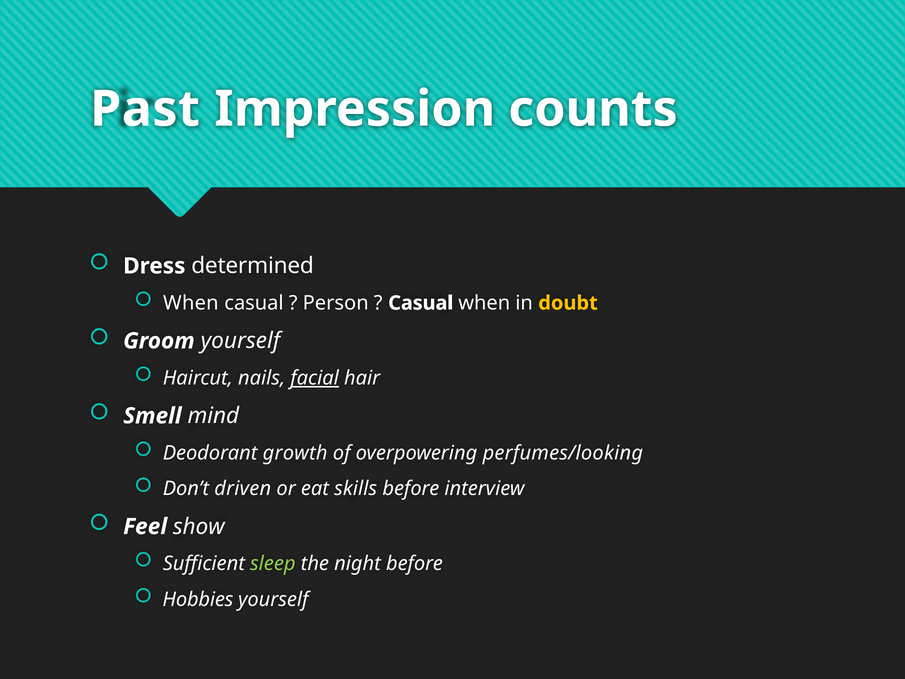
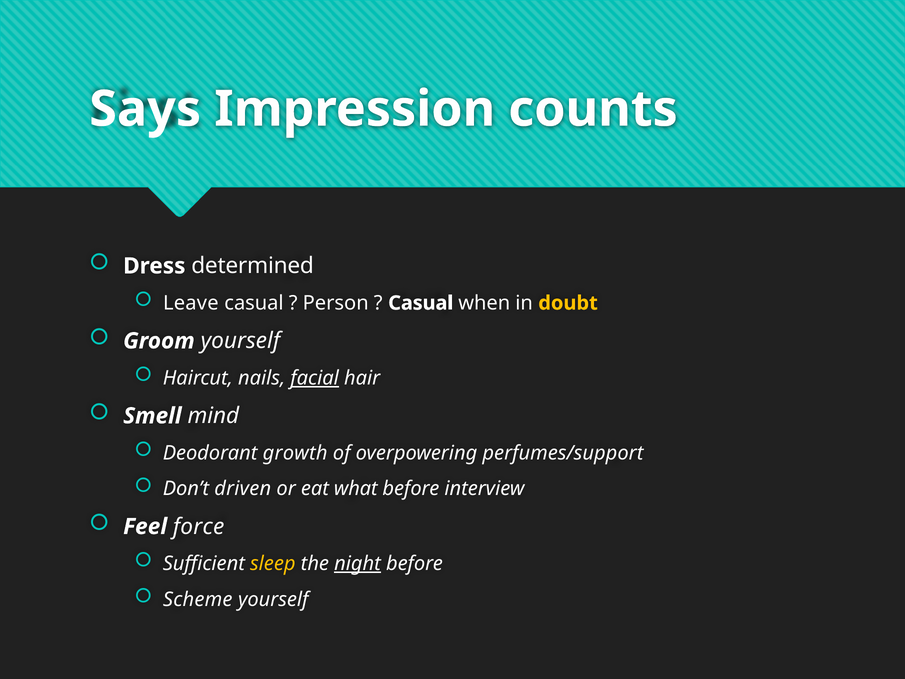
Past: Past -> Says (145, 109)
When: When -> Leave (191, 303)
perfumes/looking: perfumes/looking -> perfumes/support (563, 453)
skills: skills -> what (356, 489)
show: show -> force (199, 526)
sleep colour: light green -> yellow (273, 563)
night underline: none -> present (358, 563)
Hobbies: Hobbies -> Scheme (198, 599)
